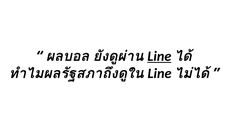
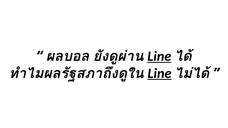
Line underline: none -> present (160, 73)
